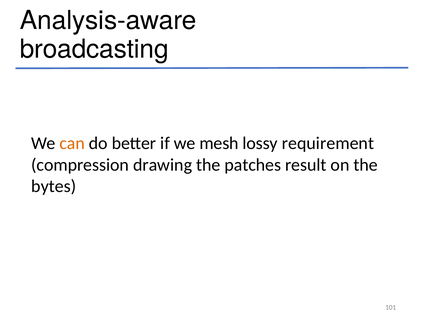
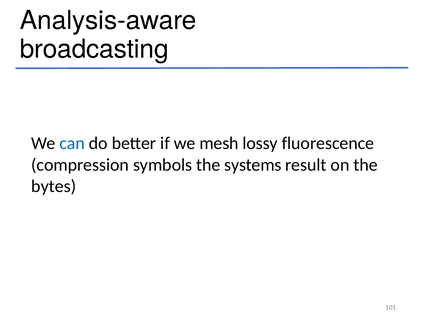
can colour: orange -> blue (72, 144)
requirement: requirement -> fluorescence (328, 144)
drawing: drawing -> symbols (163, 165)
patches: patches -> systems (253, 165)
